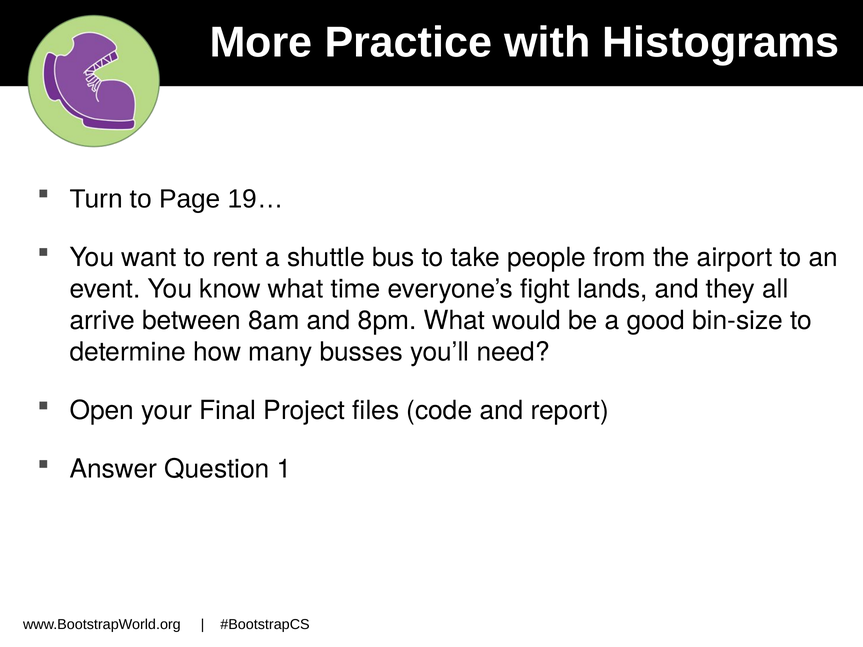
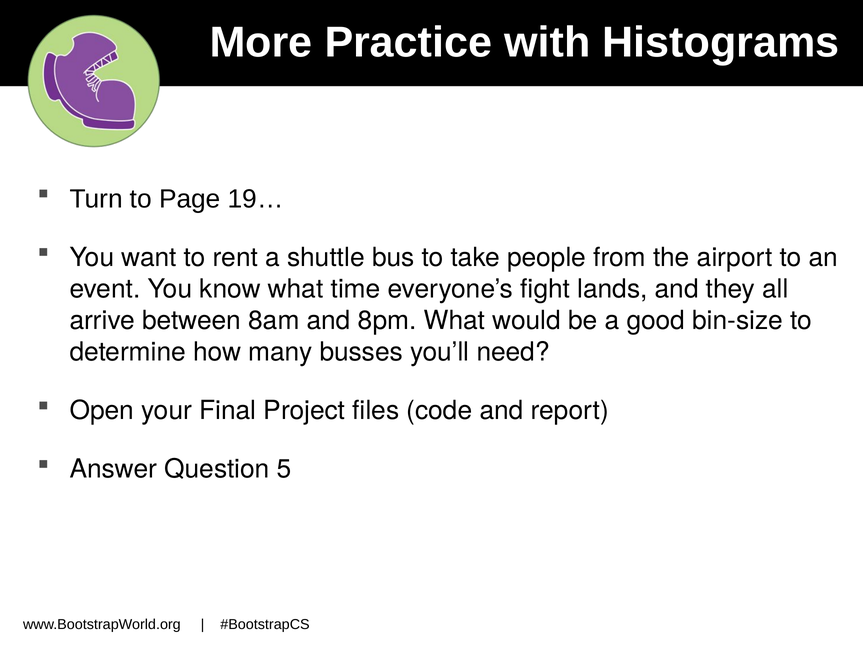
1: 1 -> 5 (284, 469)
